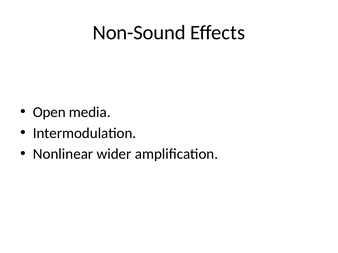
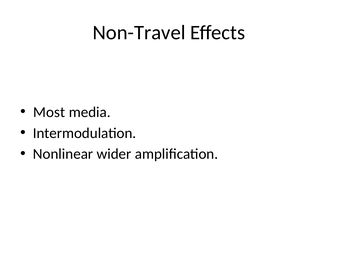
Non-Sound: Non-Sound -> Non-Travel (139, 33)
Open: Open -> Most (49, 112)
